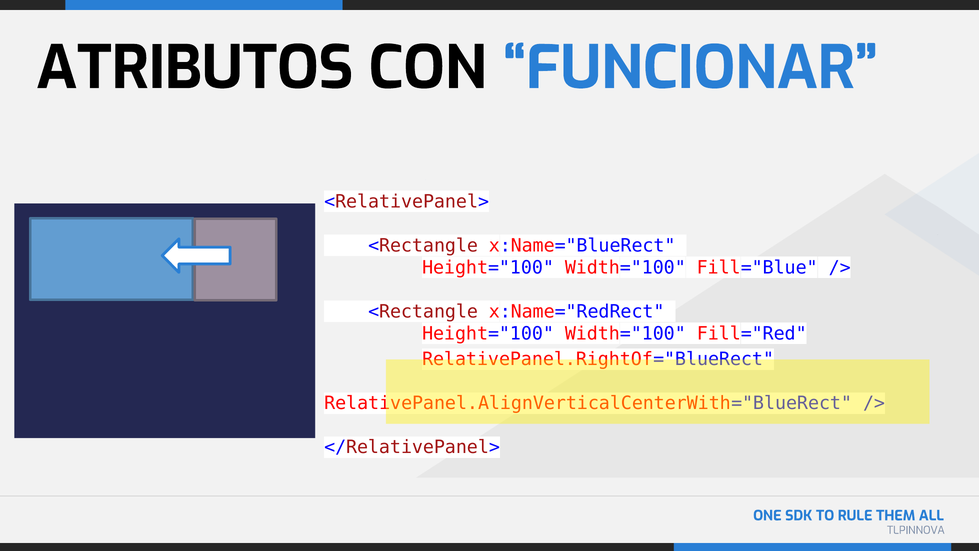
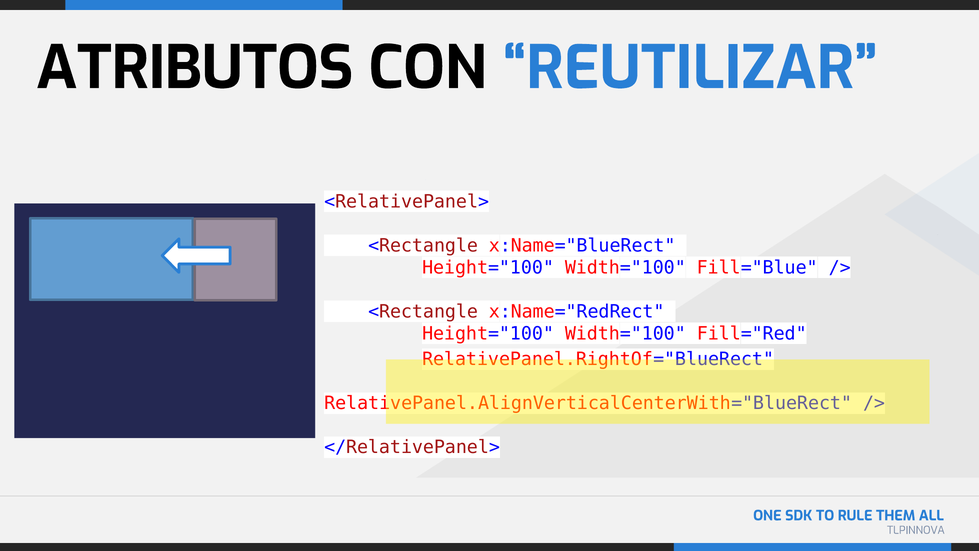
FUNCIONAR: FUNCIONAR -> REUTILIZAR (690, 68)
